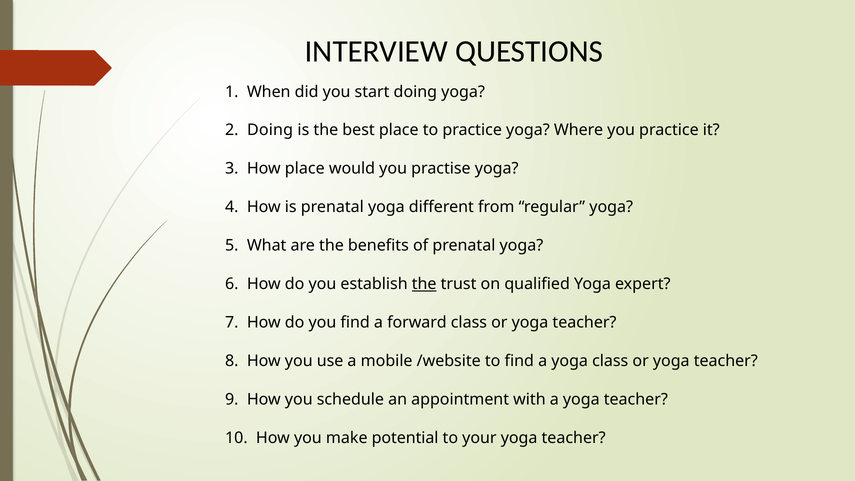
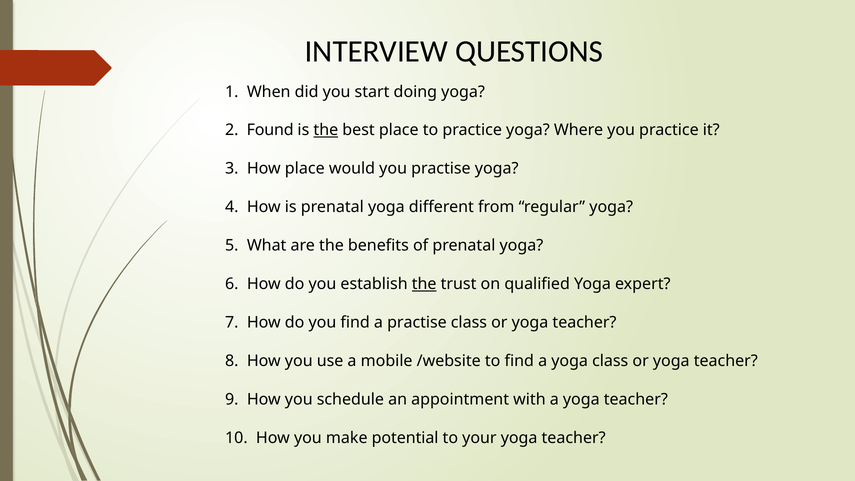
2 Doing: Doing -> Found (270, 130)
the underline: none -> present (326, 130)
a forward: forward -> practise (417, 323)
